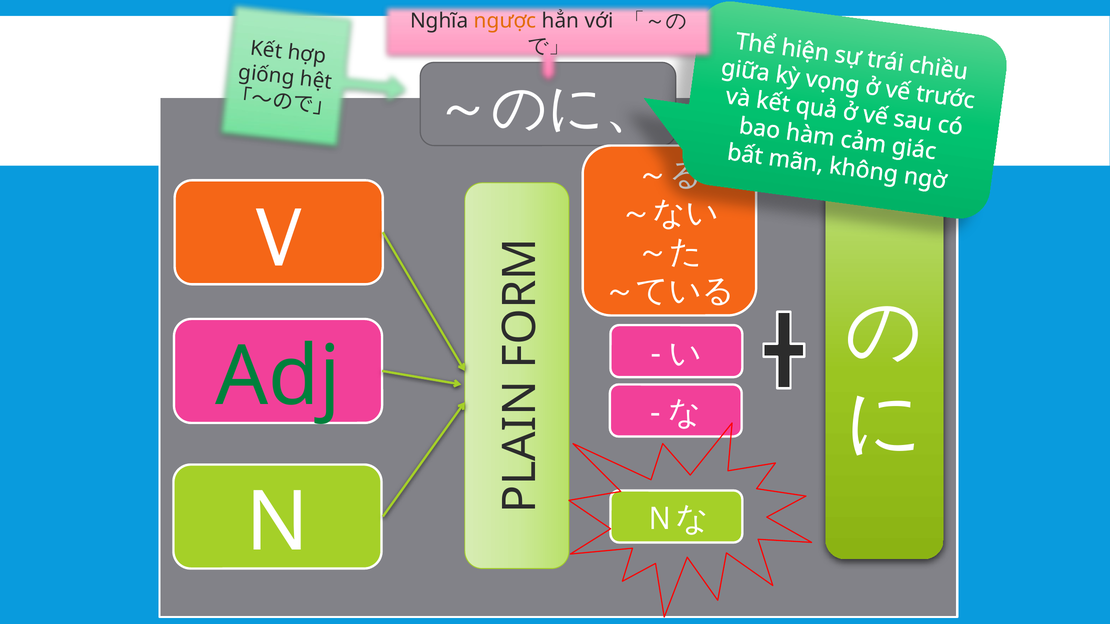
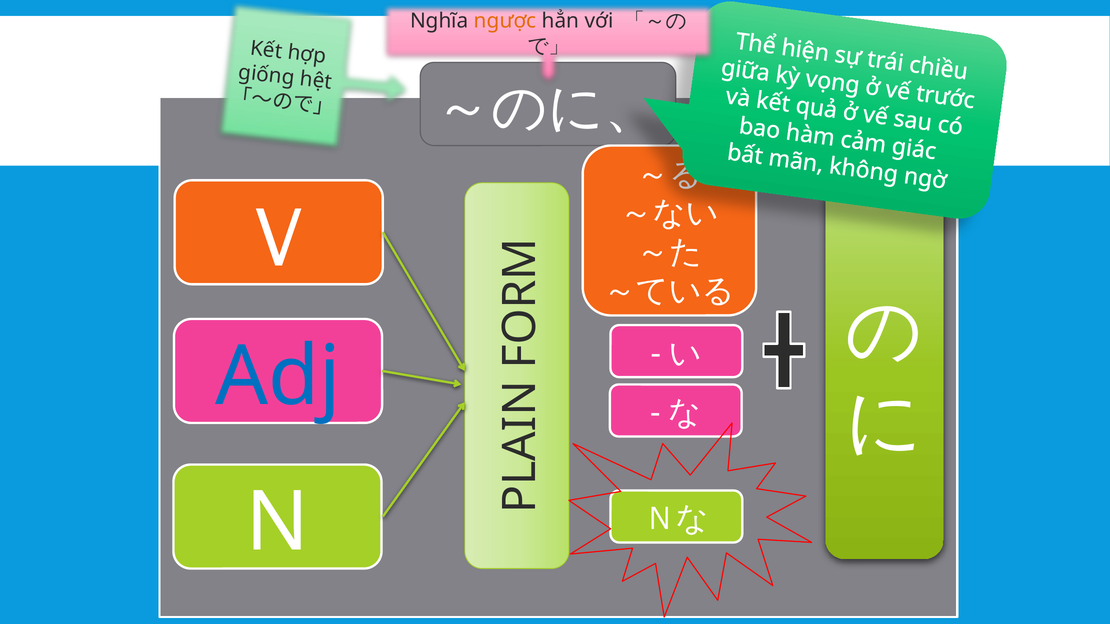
Adj colour: green -> blue (278, 377)
